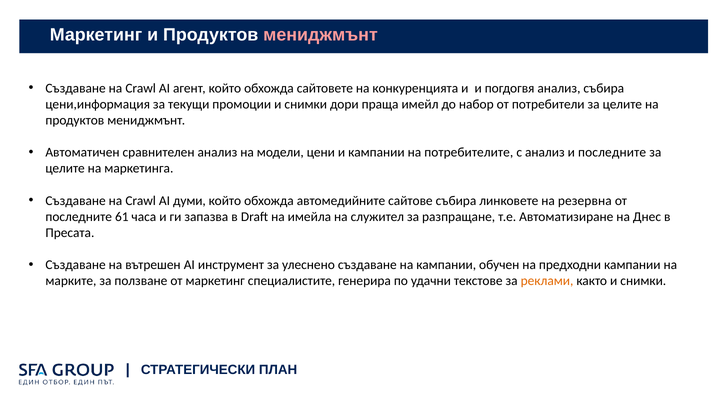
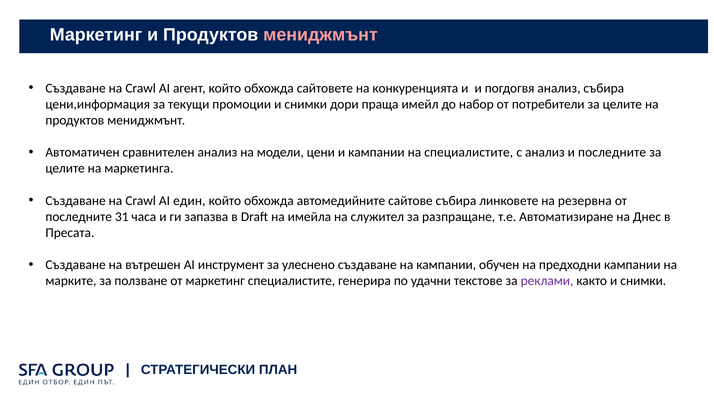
на потребителите: потребителите -> специалистите (469, 152)
думи: думи -> един (189, 200)
61: 61 -> 31 (122, 217)
реклами colour: orange -> purple (547, 281)
